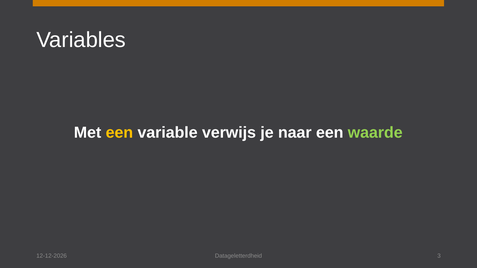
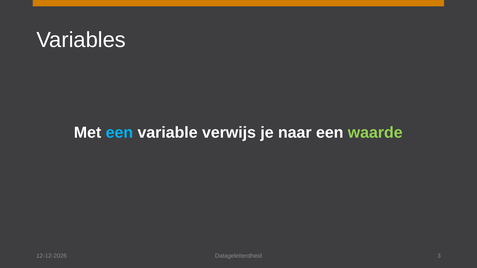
een colour: yellow -> light blue (119, 133)
